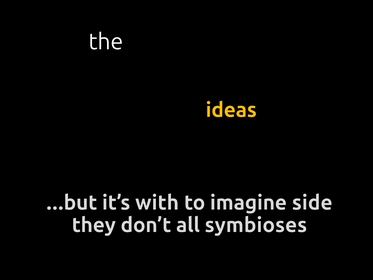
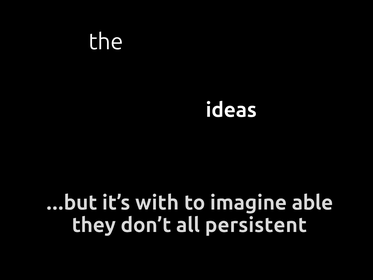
ideas colour: yellow -> white (231, 110)
side: side -> able (312, 203)
symbioses: symbioses -> persistent (256, 225)
